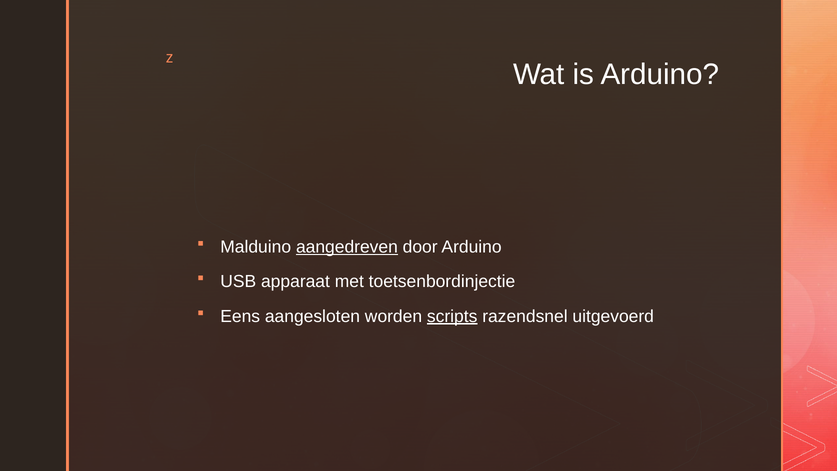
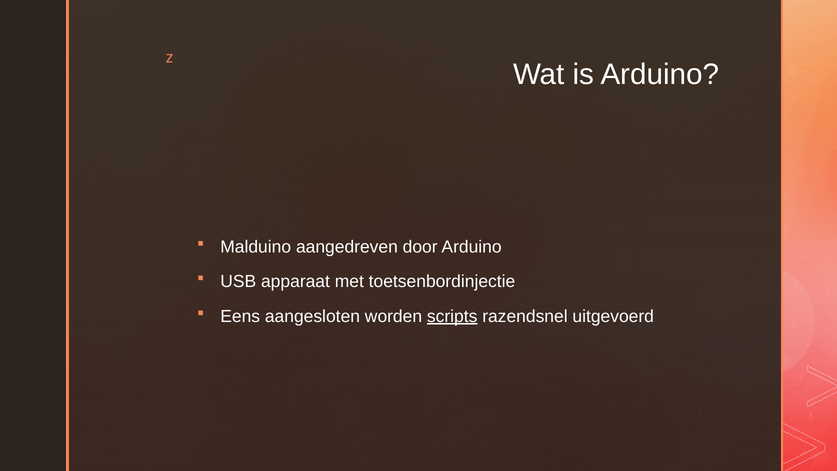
aangedreven underline: present -> none (347, 247)
